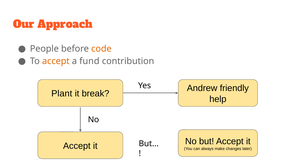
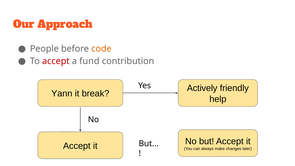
accept colour: orange -> red (56, 61)
Andrew: Andrew -> Actively (202, 88)
Plant: Plant -> Yann (62, 94)
